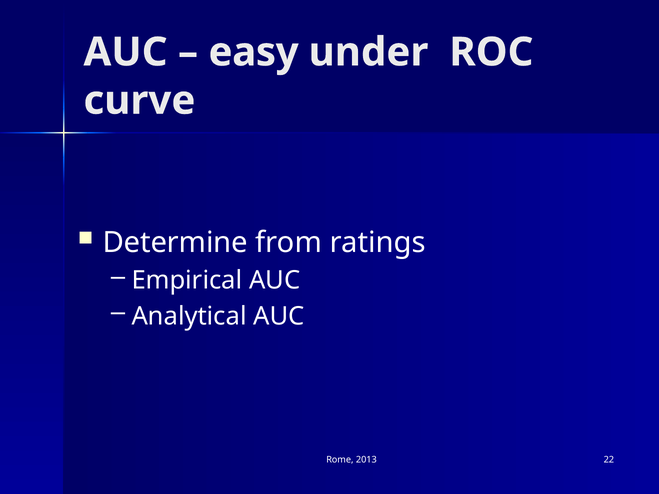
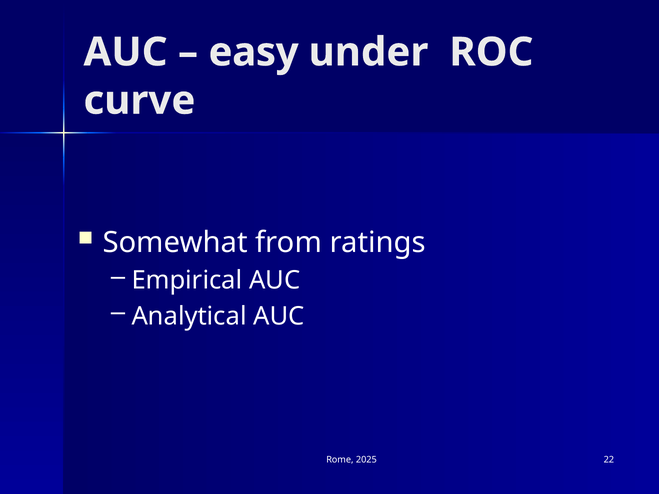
Determine: Determine -> Somewhat (175, 243)
2013: 2013 -> 2025 (366, 460)
